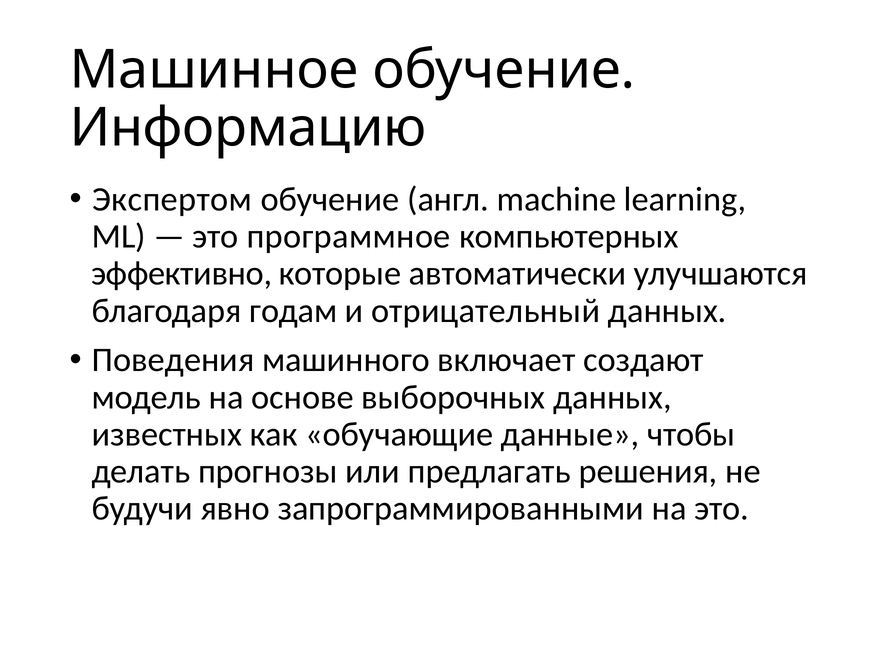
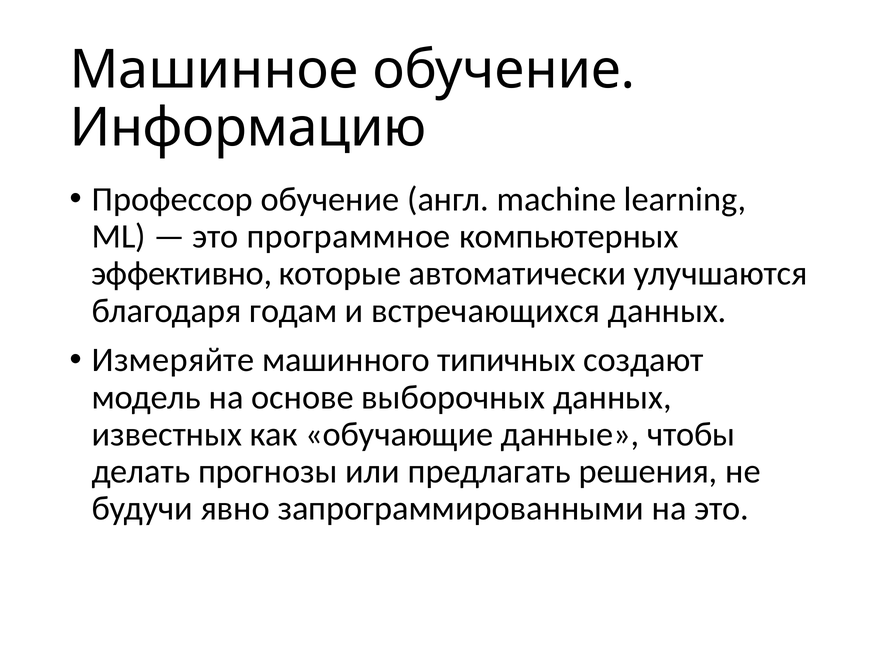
Экспертом: Экспертом -> Профессор (172, 199)
отрицательный: отрицательный -> встречающихся (486, 311)
Поведения: Поведения -> Измеряйте (173, 360)
включает: включает -> типичных (507, 360)
